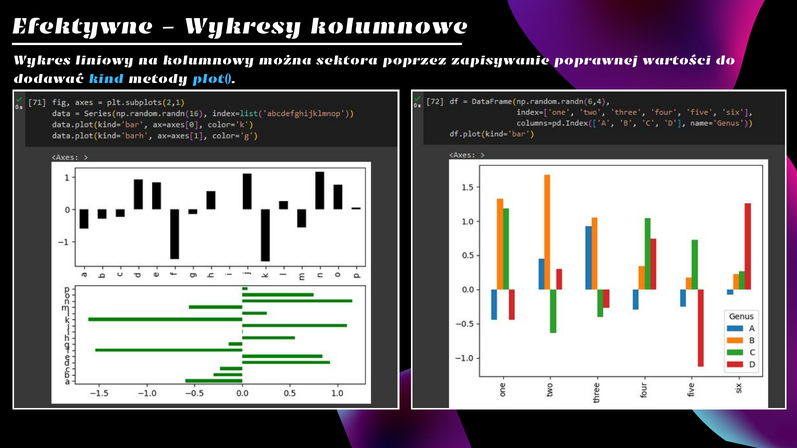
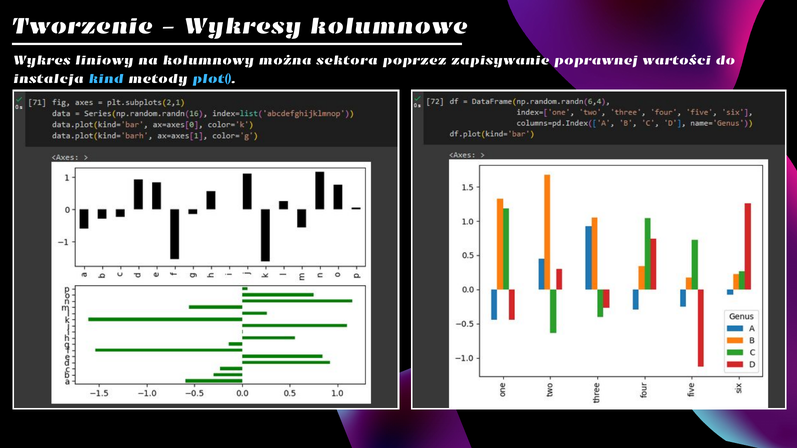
Efektywne: Efektywne -> Tworzenie (83, 26)
dodawać: dodawać -> instalcja (49, 79)
